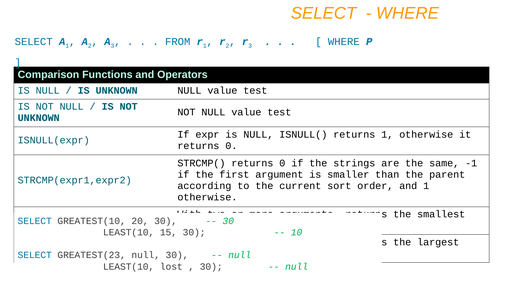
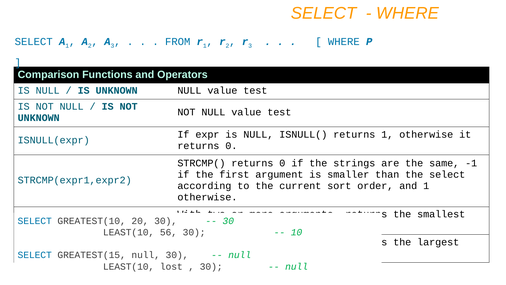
the parent: parent -> select (447, 174)
15: 15 -> 56 (168, 232)
GREATEST(23: GREATEST(23 -> GREATEST(15 (92, 255)
